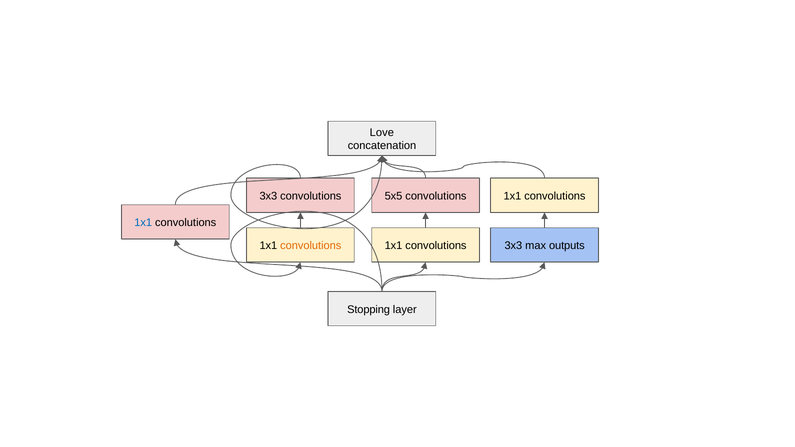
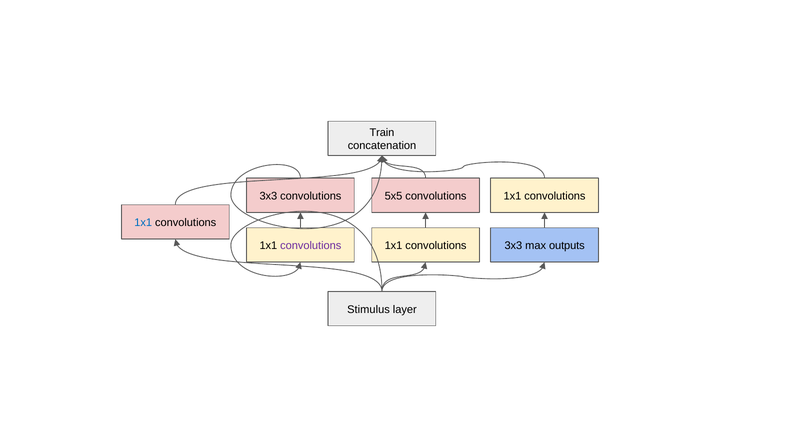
Love: Love -> Train (382, 133)
convolutions colour: orange -> purple (311, 246)
Stopping: Stopping -> Stimulus (368, 310)
